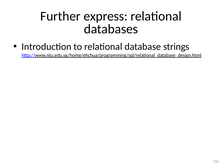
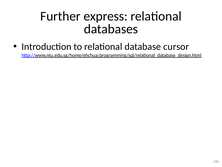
strings: strings -> cursor (176, 47)
